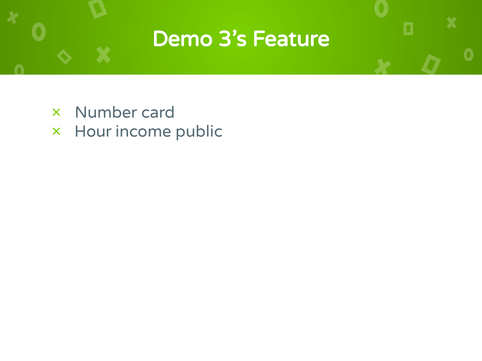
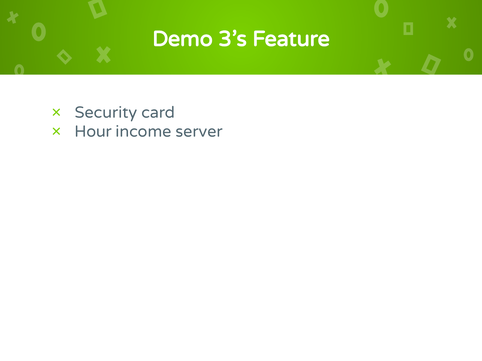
Number: Number -> Security (106, 113)
public: public -> server (199, 132)
